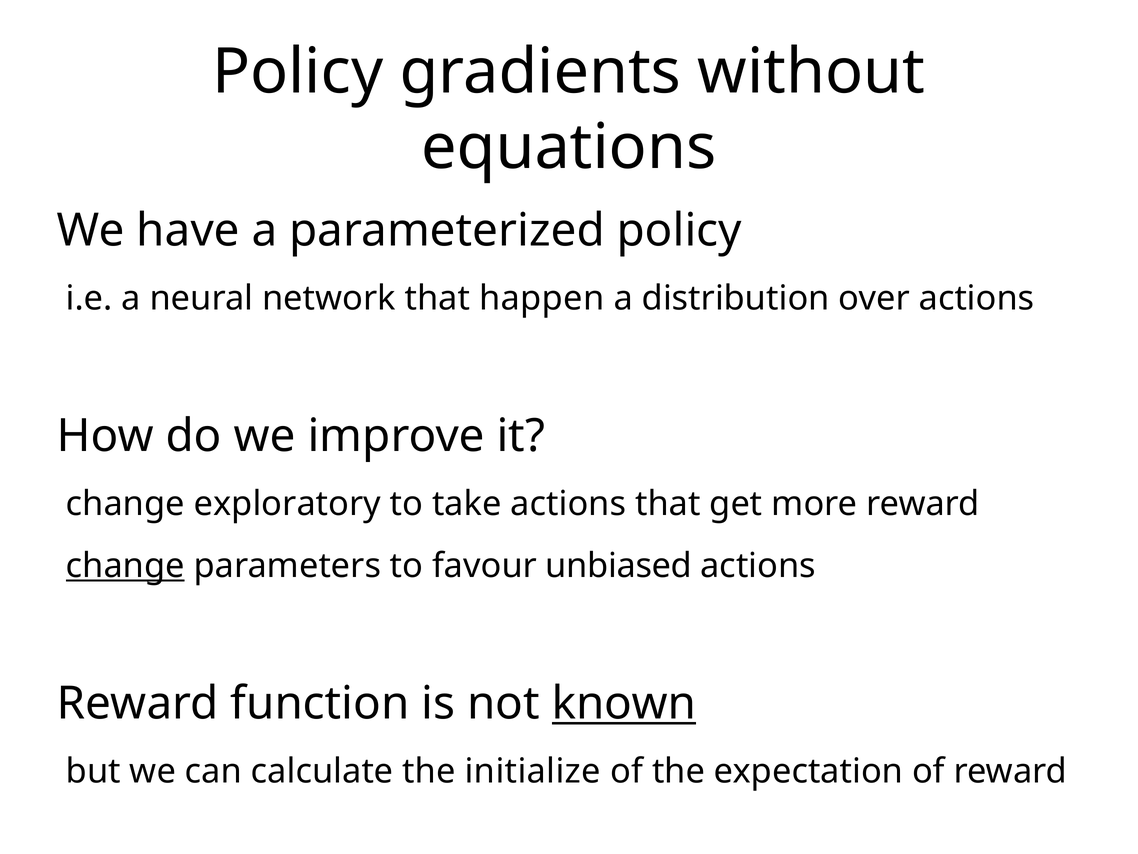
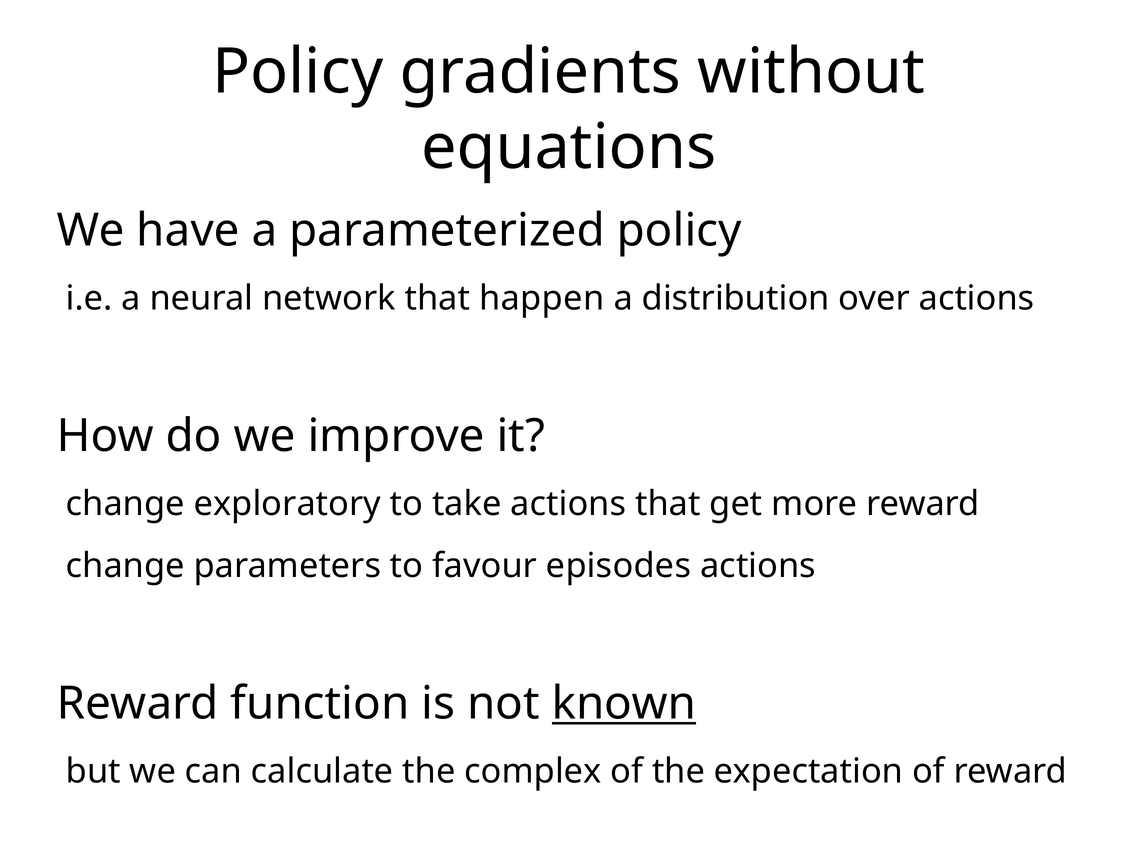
change underline: present -> none (125, 565)
unbiased: unbiased -> episodes (618, 565)
initialize: initialize -> complex (533, 771)
